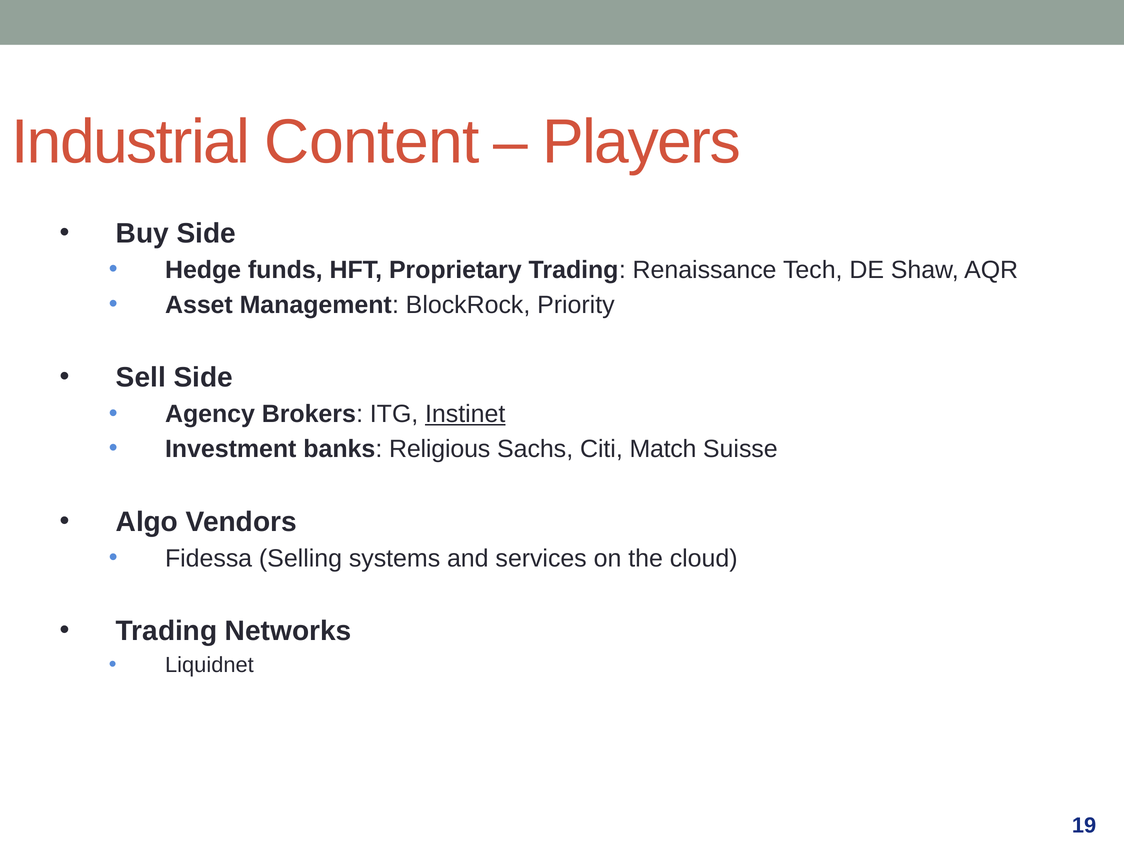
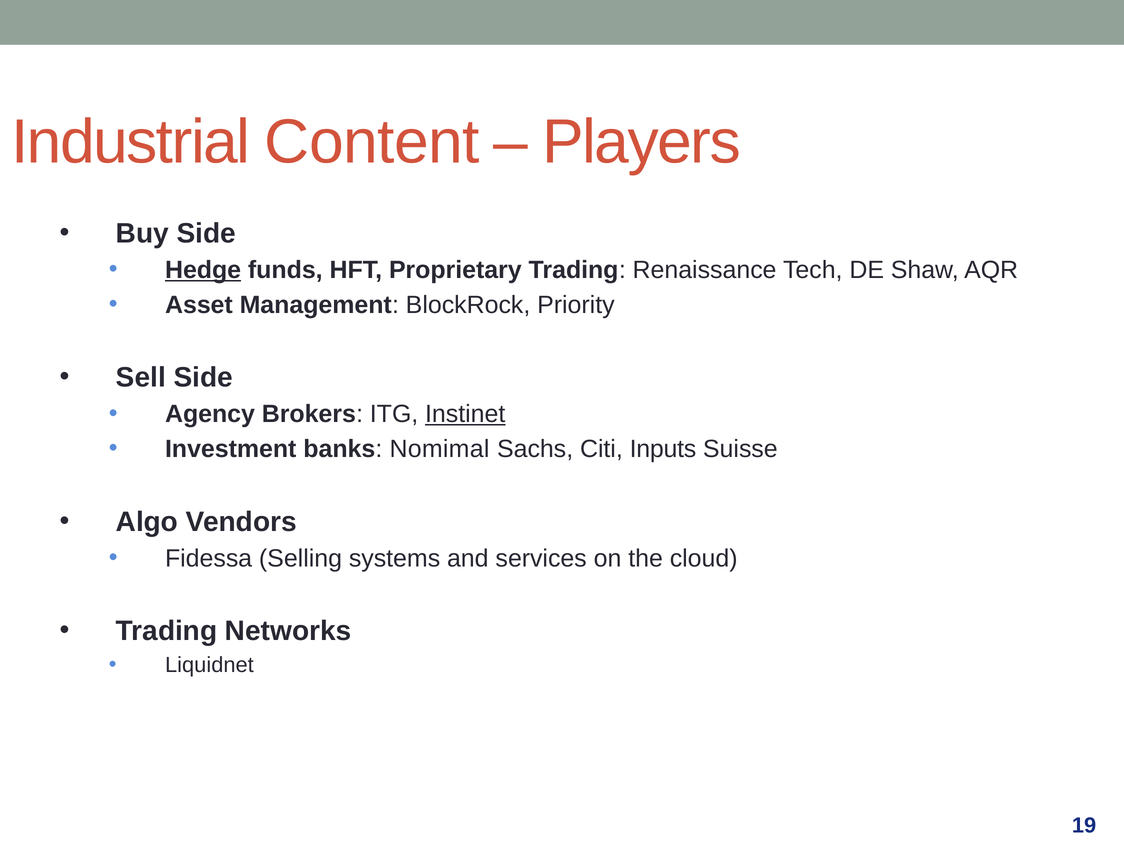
Hedge underline: none -> present (203, 270)
Religious: Religious -> Nomimal (439, 449)
Match: Match -> Inputs (663, 449)
